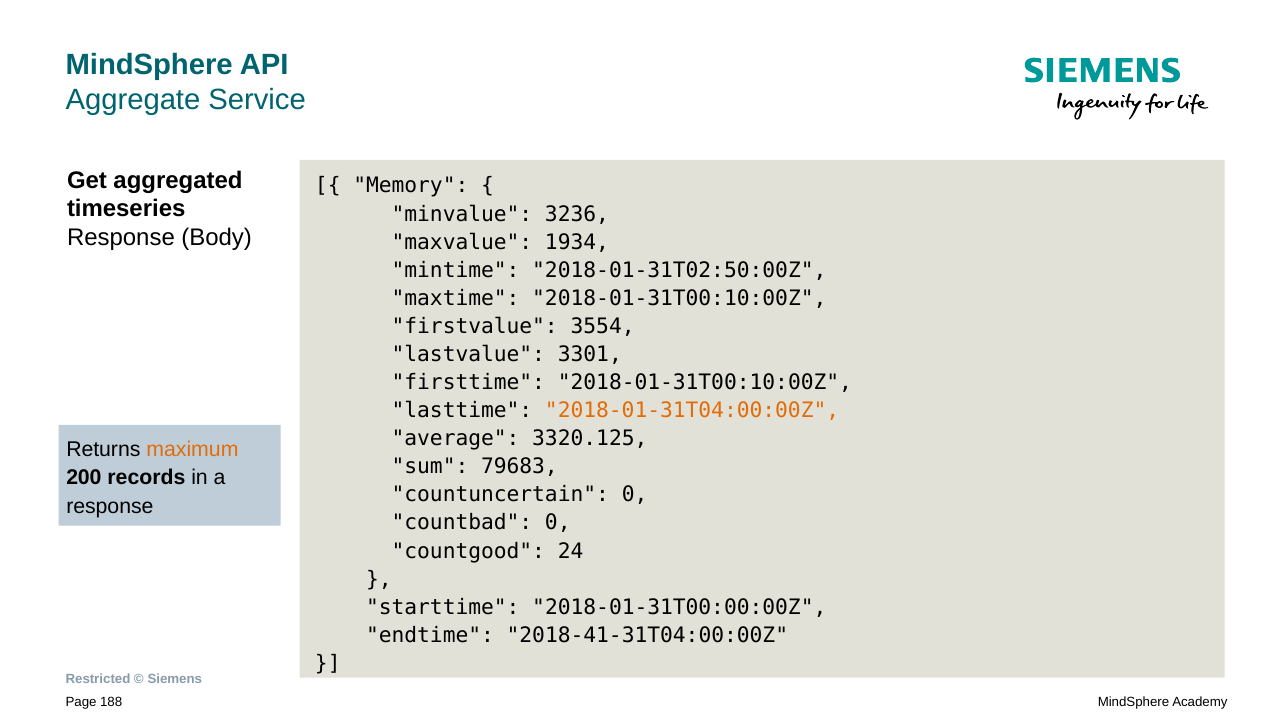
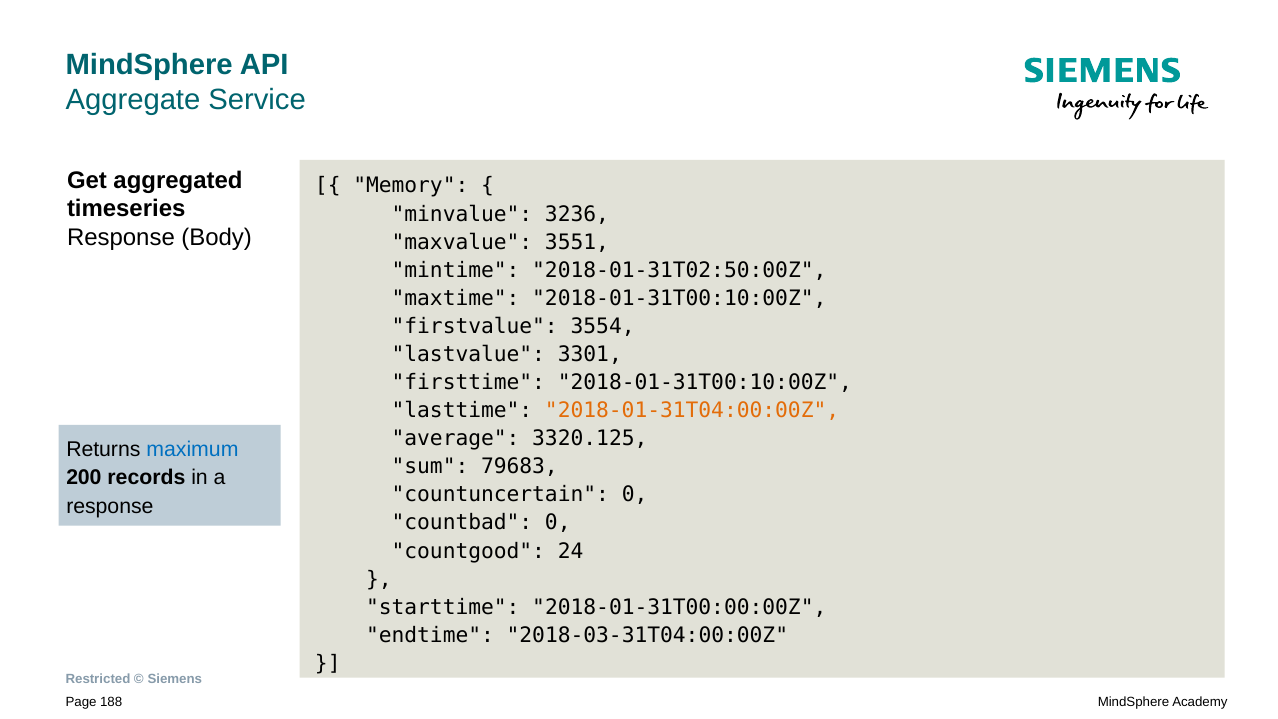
1934: 1934 -> 3551 (577, 242)
maximum colour: orange -> blue (192, 450)
2018-41-31T04:00:00Z: 2018-41-31T04:00:00Z -> 2018-03-31T04:00:00Z (647, 635)
